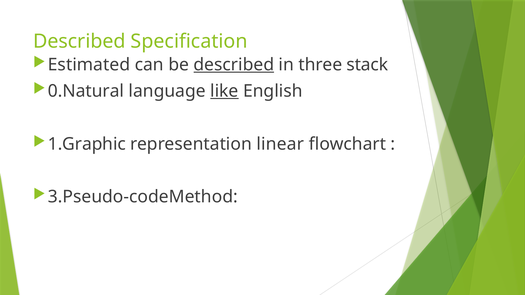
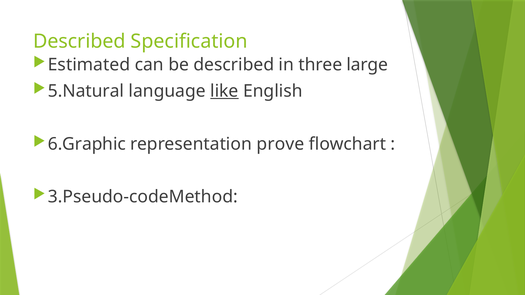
described underline: present -> none (234, 65)
stack: stack -> large (367, 65)
0.Natural: 0.Natural -> 5.Natural (86, 91)
1.Graphic: 1.Graphic -> 6.Graphic (87, 144)
linear: linear -> prove (280, 144)
